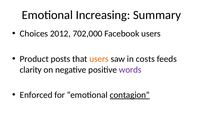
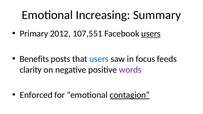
Choices: Choices -> Primary (34, 34)
702,000: 702,000 -> 107,551 (88, 34)
users underline: none -> present (151, 34)
Product: Product -> Benefits (34, 59)
users colour: orange -> blue (99, 59)
costs: costs -> focus (145, 59)
